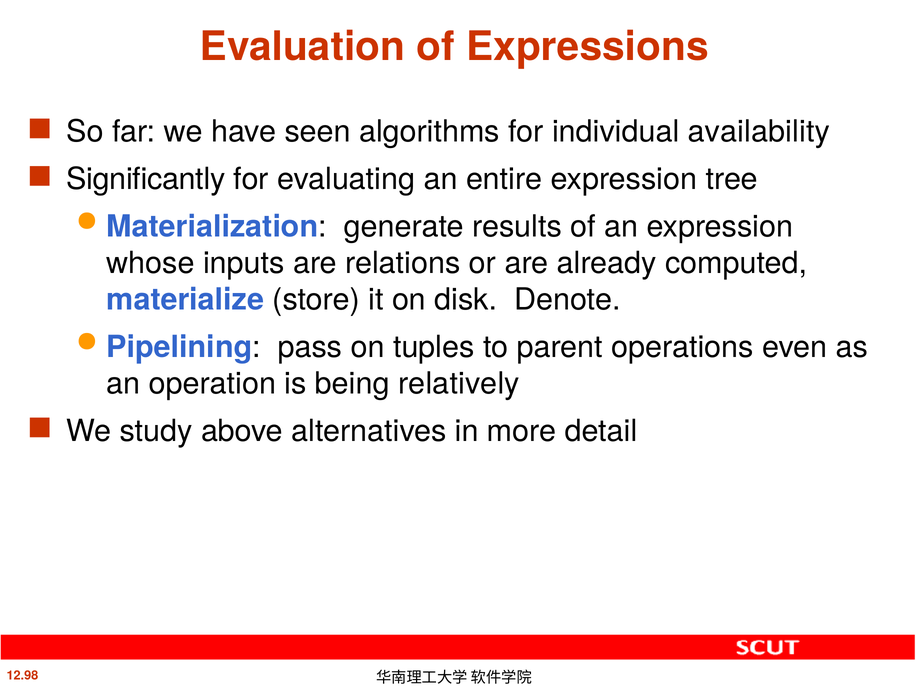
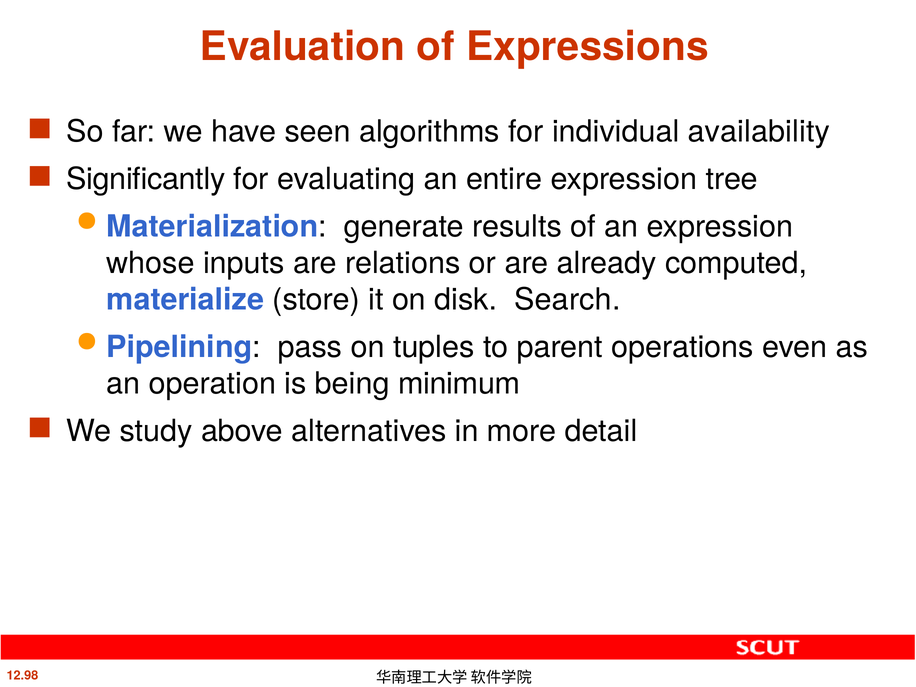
Denote: Denote -> Search (567, 300)
relatively: relatively -> minimum (459, 384)
